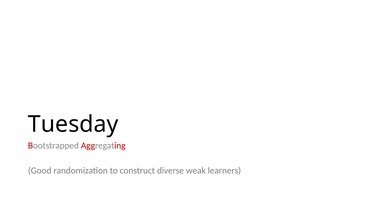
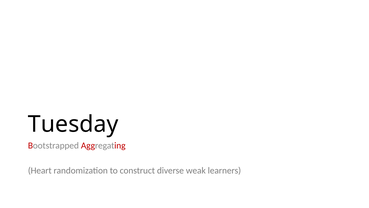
Good: Good -> Heart (40, 170)
